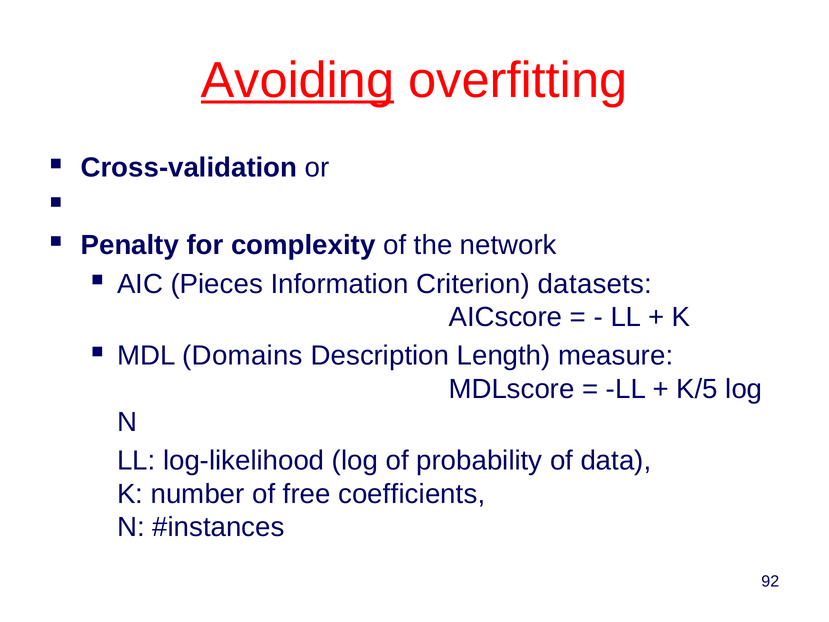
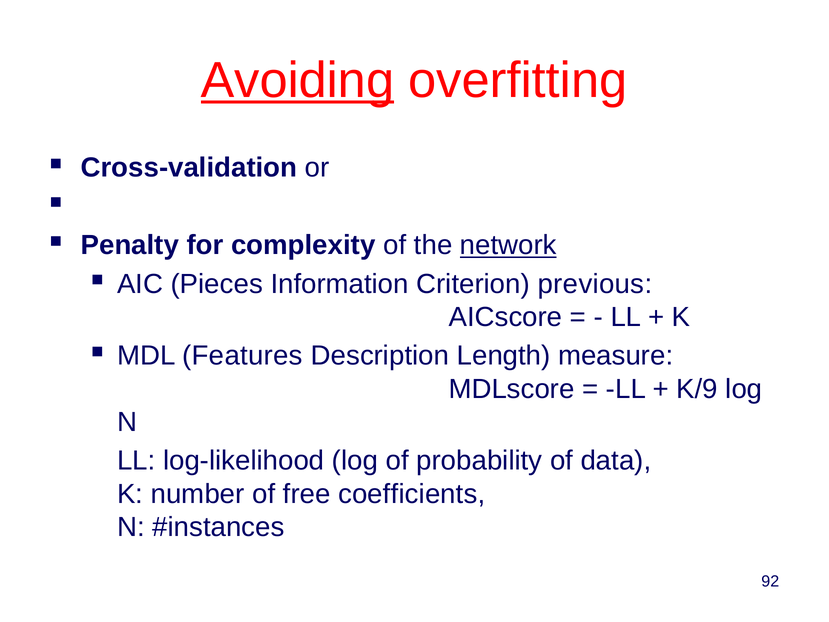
network underline: none -> present (508, 245)
datasets: datasets -> previous (595, 284)
Domains: Domains -> Features (242, 356)
K/5: K/5 -> K/9 (697, 389)
